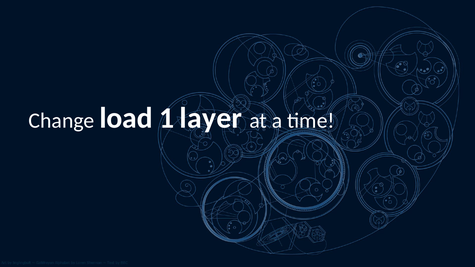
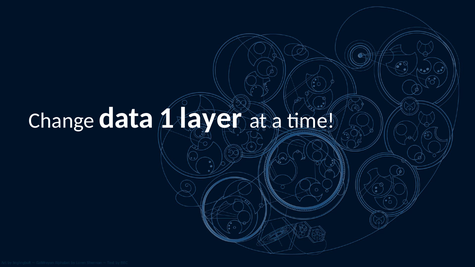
load: load -> data (126, 118)
